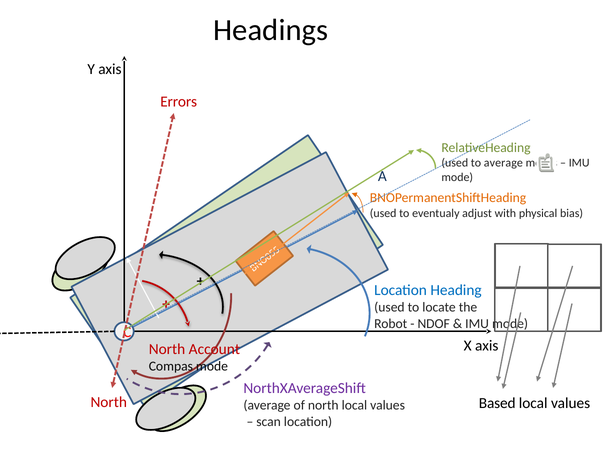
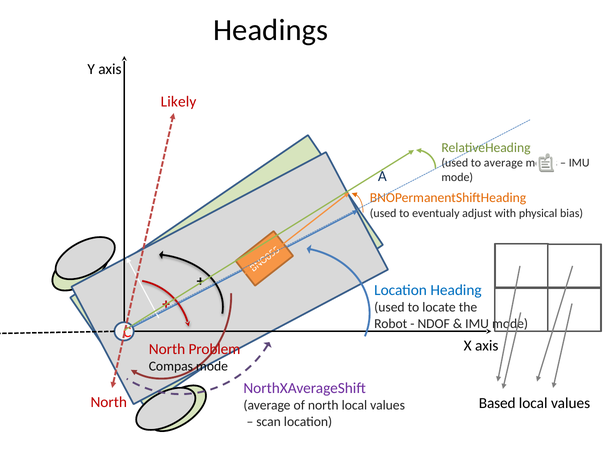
Errors: Errors -> Likely (179, 102)
Account: Account -> Problem (214, 349)
